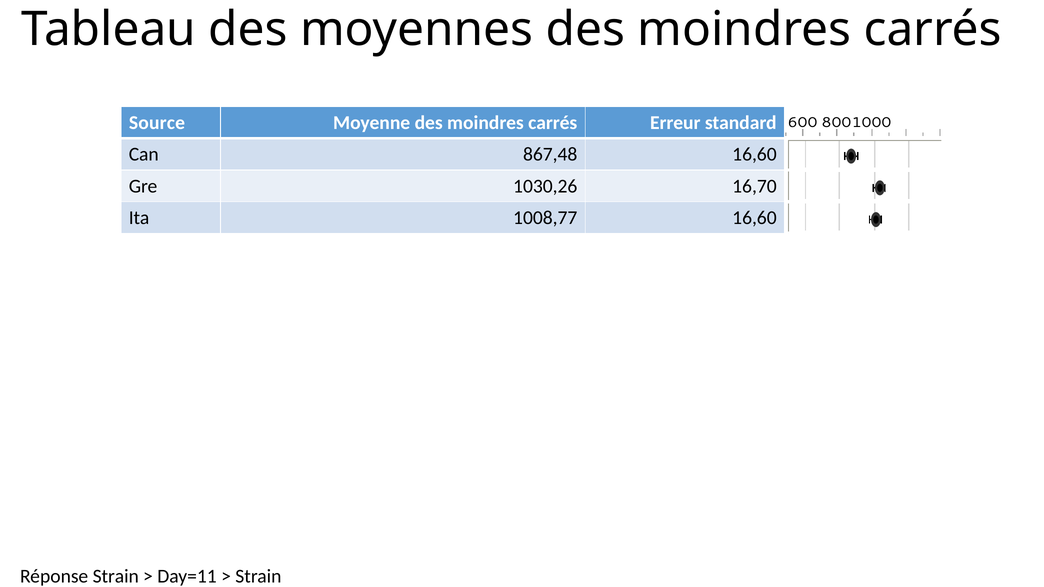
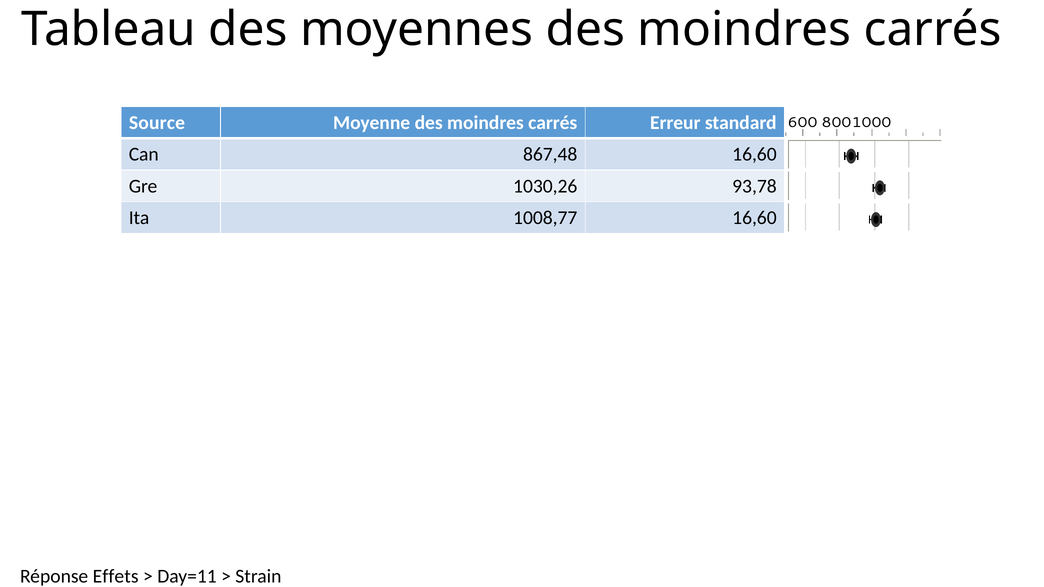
16,70: 16,70 -> 93,78 (754, 186)
Réponse Strain: Strain -> Effets (116, 576)
